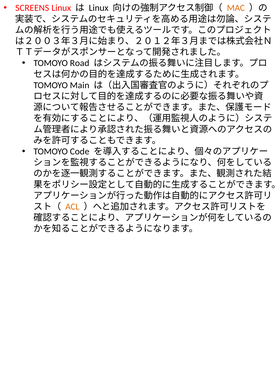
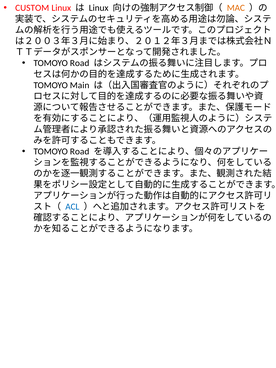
SCREENS: SCREENS -> CUSTOM (32, 8)
Code: Code -> Road (80, 151)
ACL colour: orange -> blue (72, 207)
